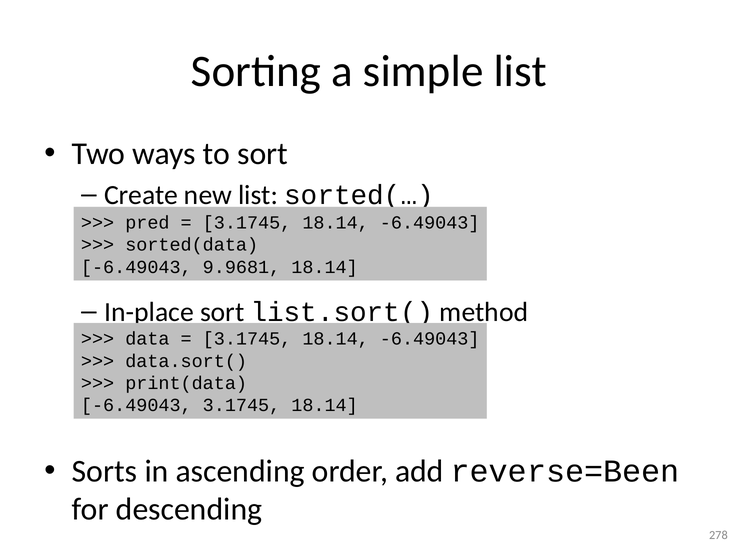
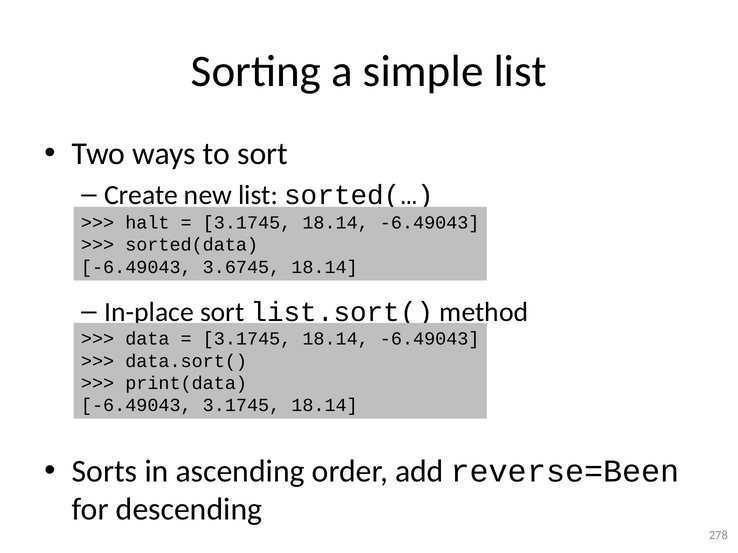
pred: pred -> halt (147, 223)
9.9681: 9.9681 -> 3.6745 (241, 267)
